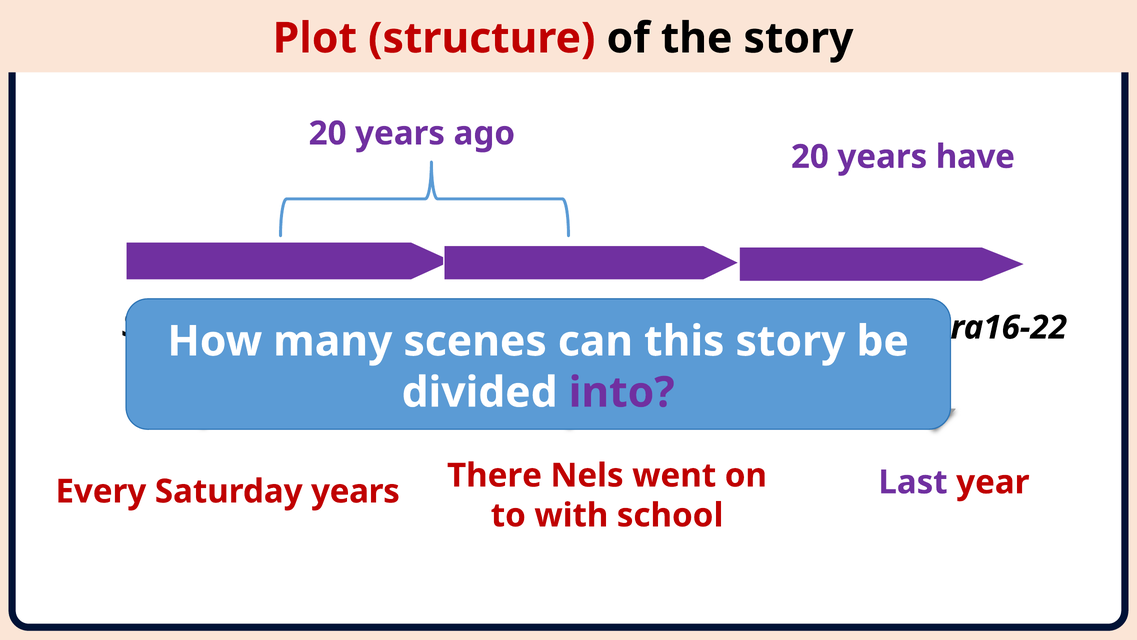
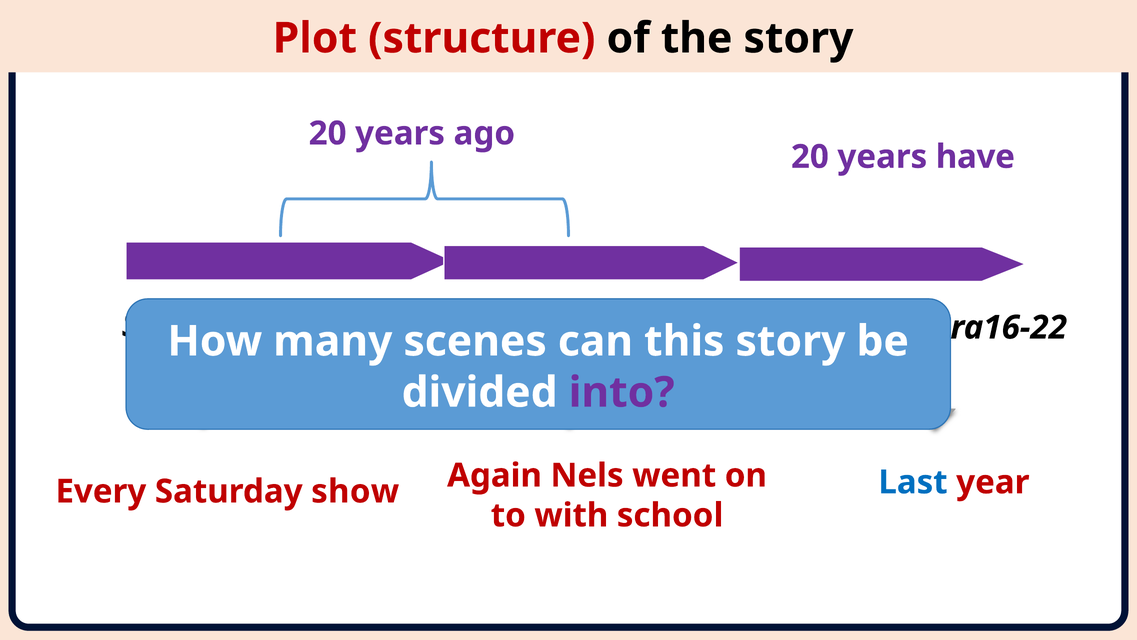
There: There -> Again (495, 475)
Last colour: purple -> blue (913, 482)
Saturday years: years -> show (355, 491)
